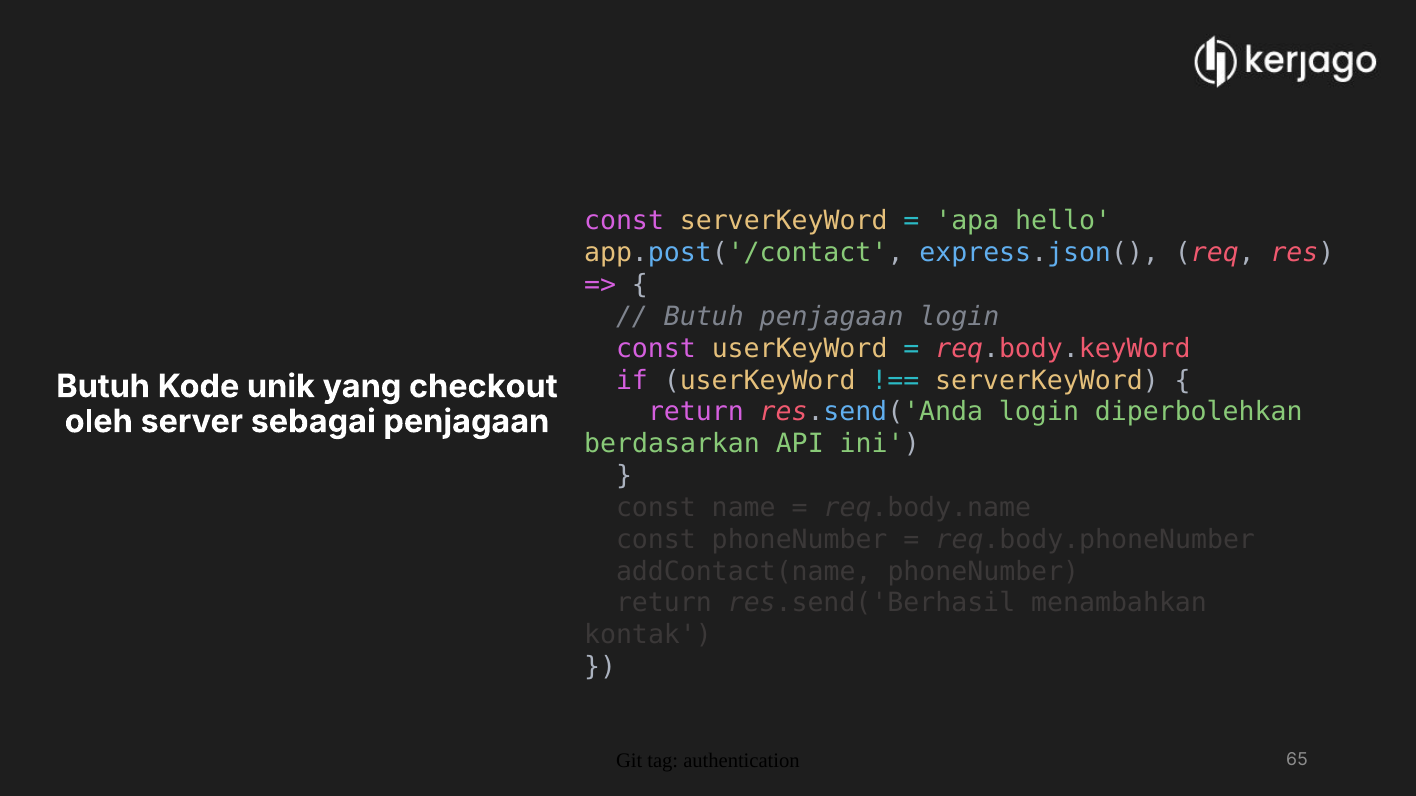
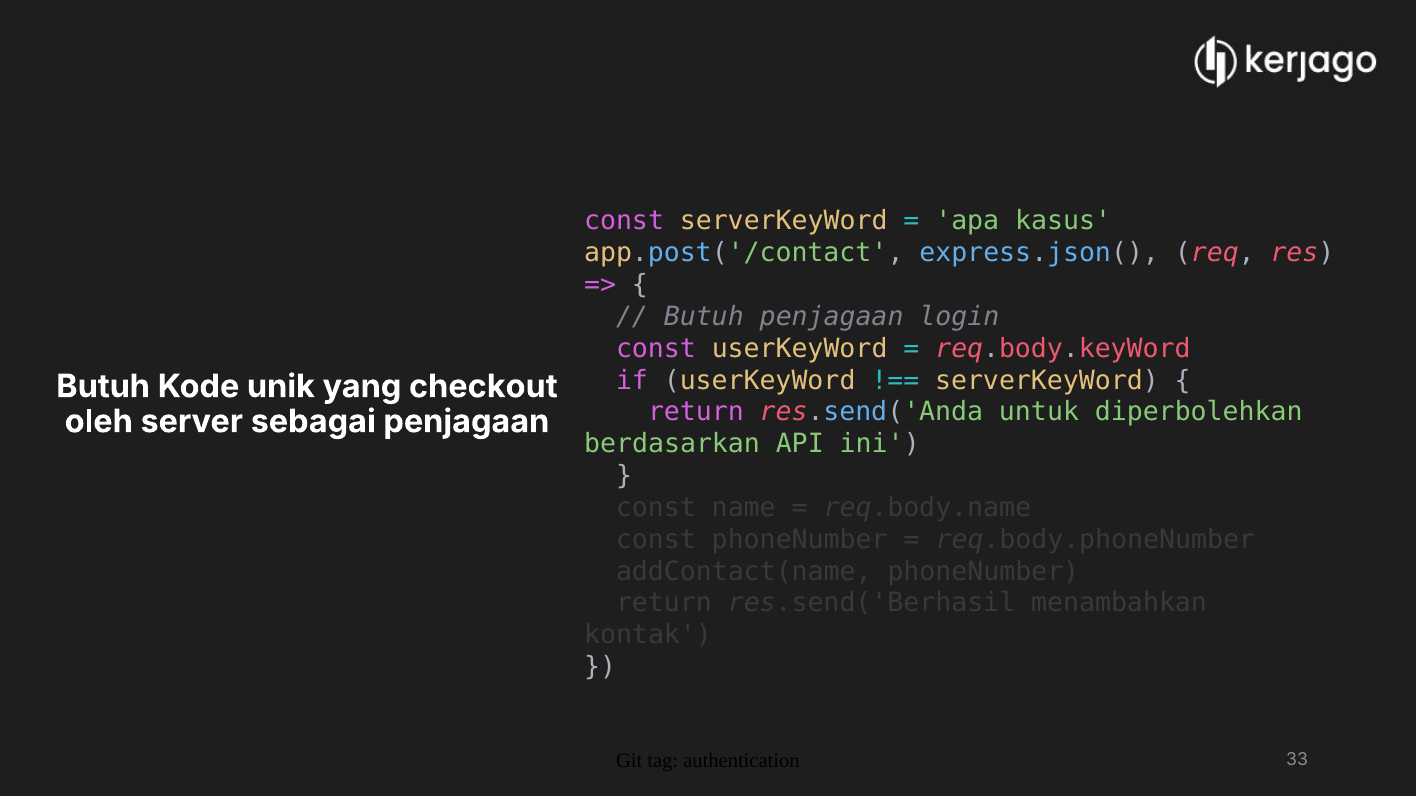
hello: hello -> kasus (1063, 221)
res.send('Anda login: login -> untuk (1039, 412)
65: 65 -> 33 (1297, 761)
